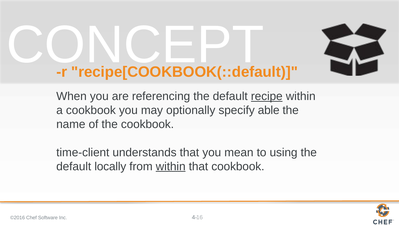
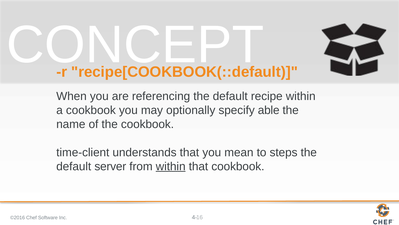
recipe underline: present -> none (267, 96)
using: using -> steps (284, 152)
locally: locally -> server (110, 166)
